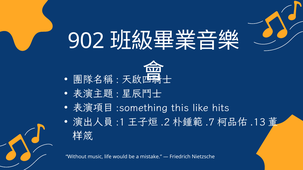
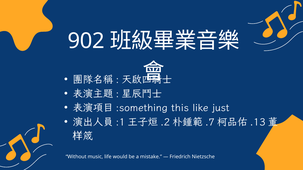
hits: hits -> just (221, 108)
